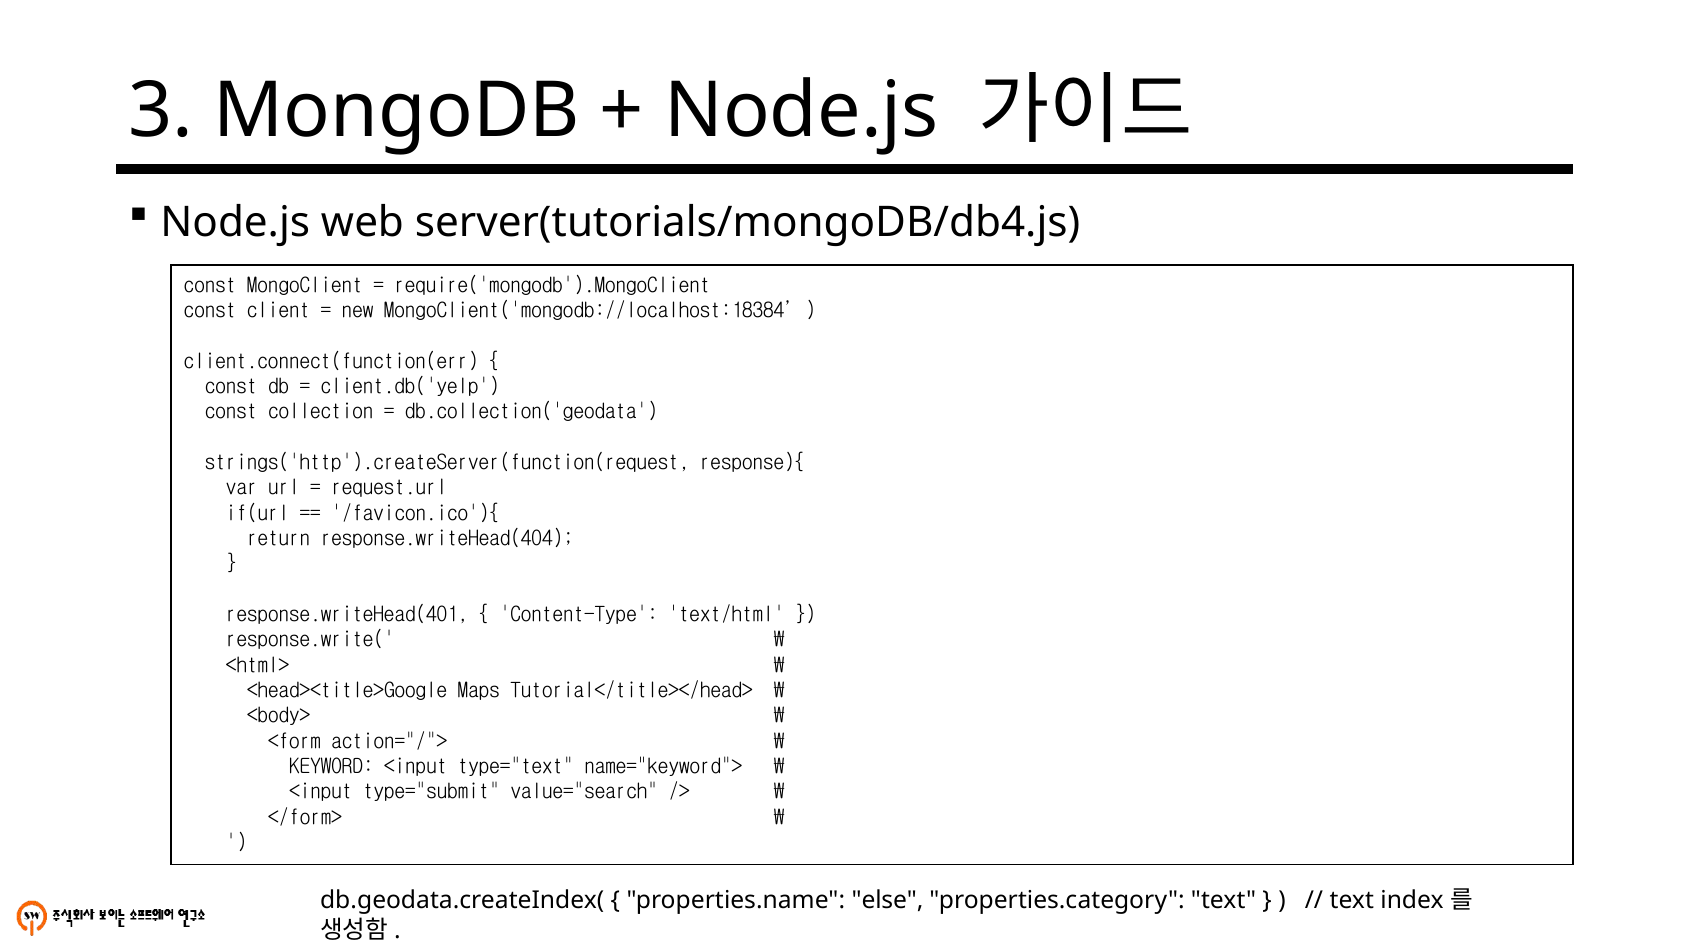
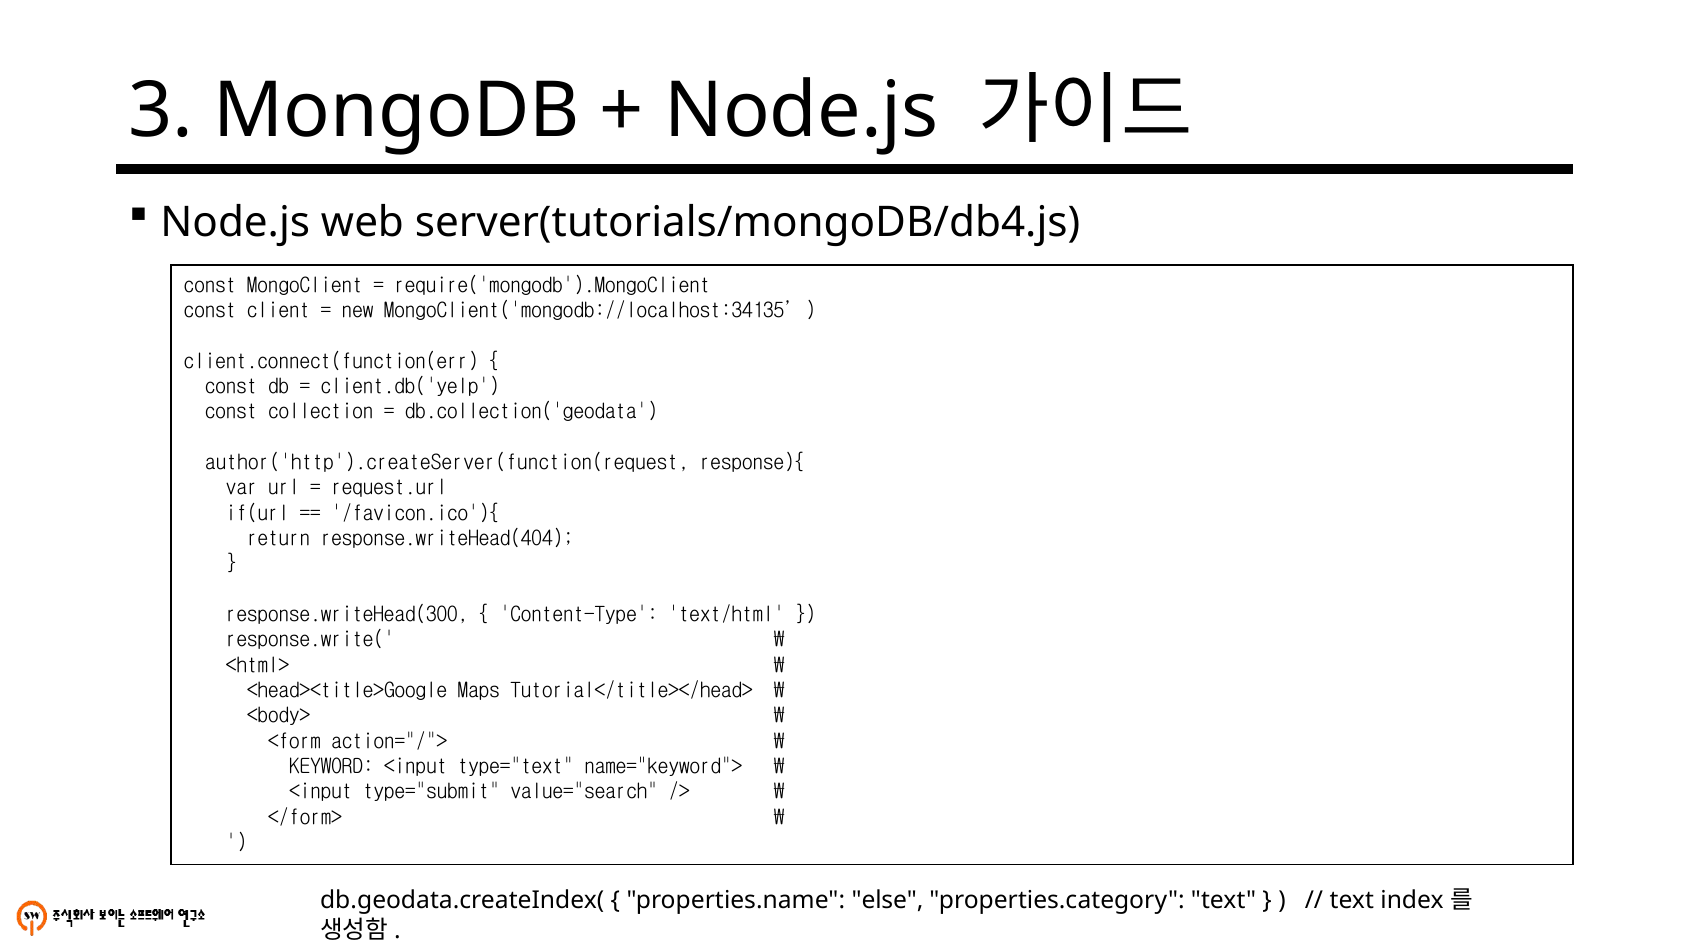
MongoClient('mongodb://localhost:18384: MongoClient('mongodb://localhost:18384 -> MongoClient('mongodb://localhost:34135 (600, 311)
strings('http').createServer(function(request: strings('http').createServer(function(request -> author('http').createServer(function(request (447, 463)
response.writeHead(401: response.writeHead(401 -> response.writeHead(300 (347, 615)
